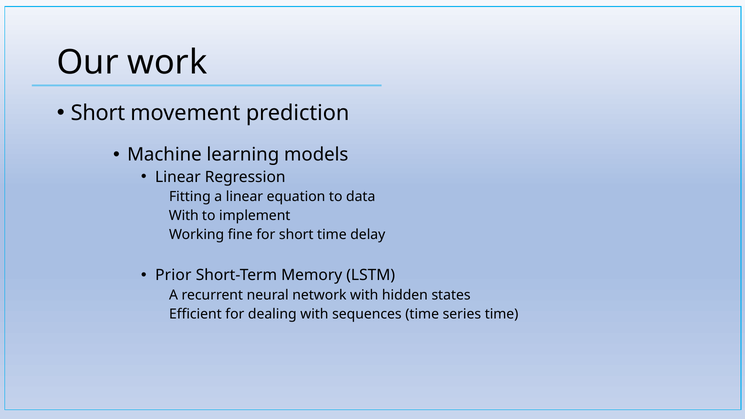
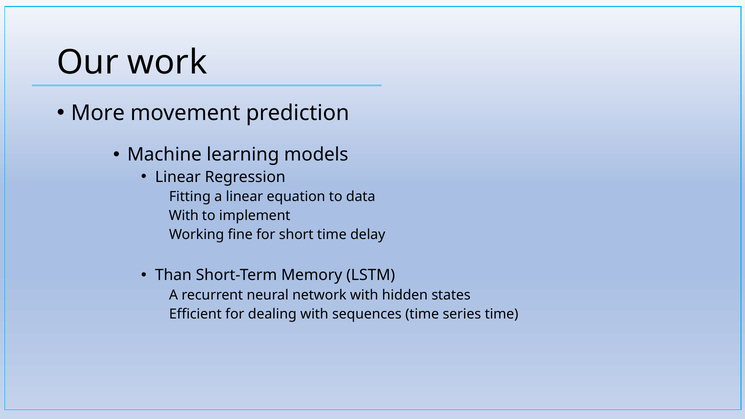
Short: Short -> More (98, 113)
Prior: Prior -> Than (173, 275)
